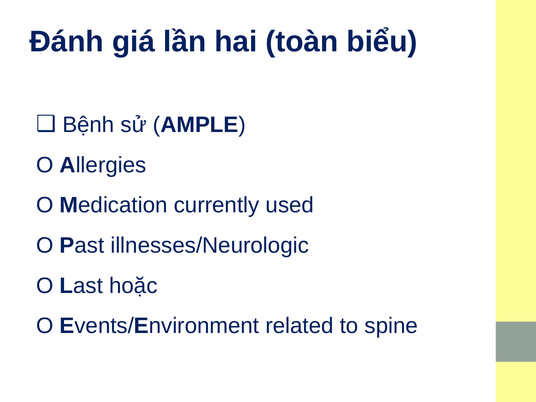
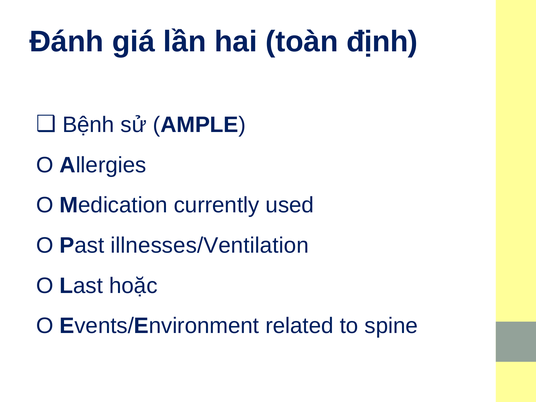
biểu: biểu -> định (382, 42)
illnesses/Neurologic: illnesses/Neurologic -> illnesses/Ventilation (210, 245)
